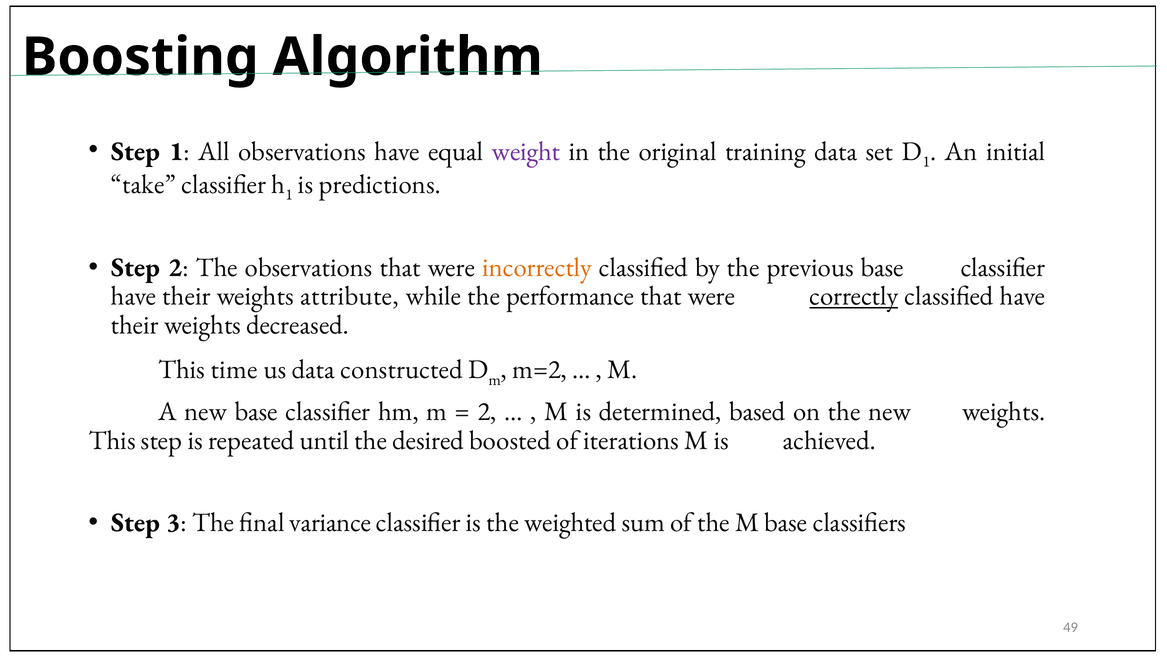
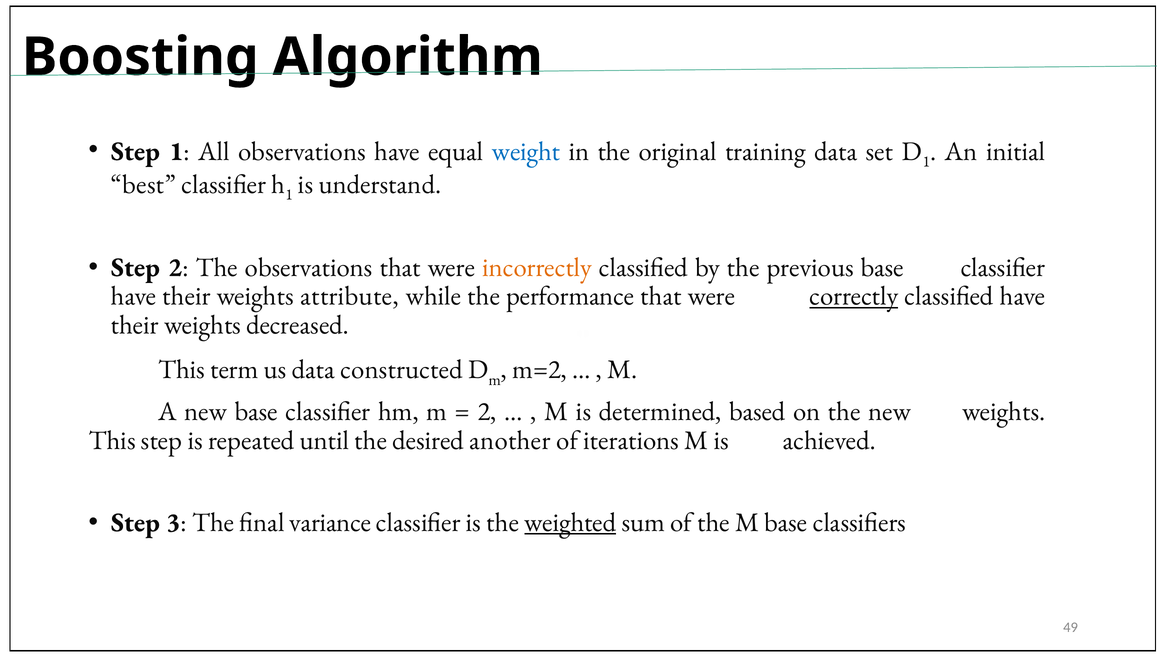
weight colour: purple -> blue (526, 151)
take: take -> best (143, 184)
predictions: predictions -> understand (380, 184)
time: time -> term (234, 369)
boosted: boosted -> another (510, 440)
weighted underline: none -> present (570, 522)
